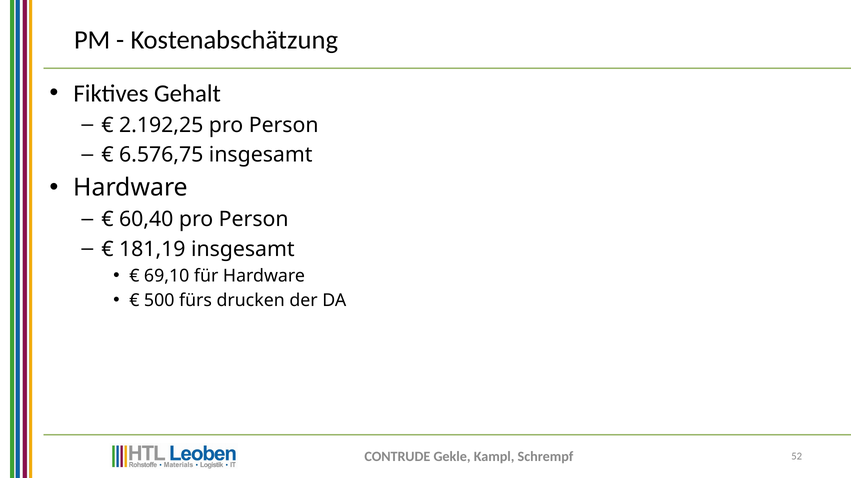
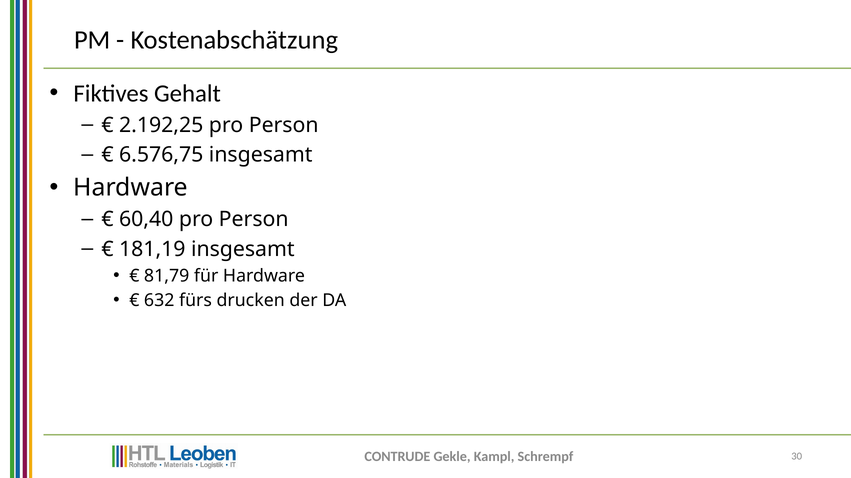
69,10: 69,10 -> 81,79 (167, 276)
500: 500 -> 632 (159, 301)
52: 52 -> 30 (797, 457)
